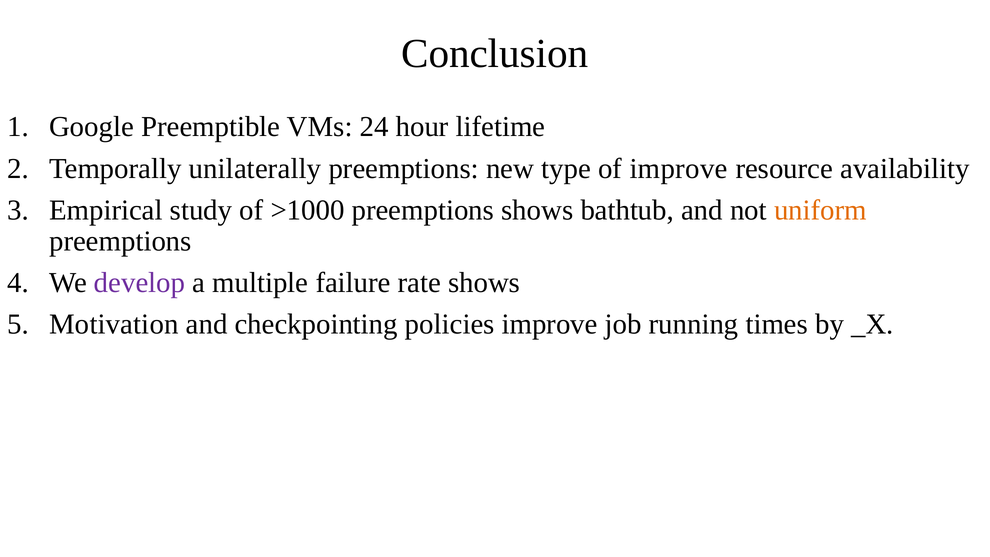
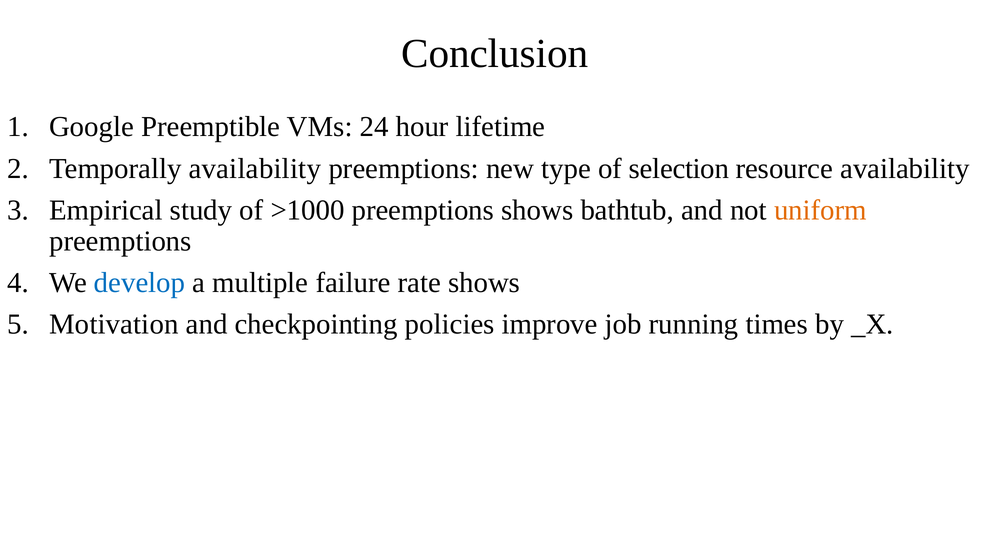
Temporally unilaterally: unilaterally -> availability (255, 168)
of improve: improve -> selection (679, 168)
develop colour: purple -> blue (140, 283)
